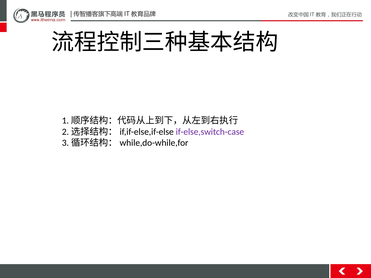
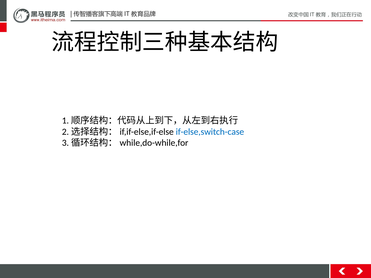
if-else,switch-case colour: purple -> blue (210, 132)
